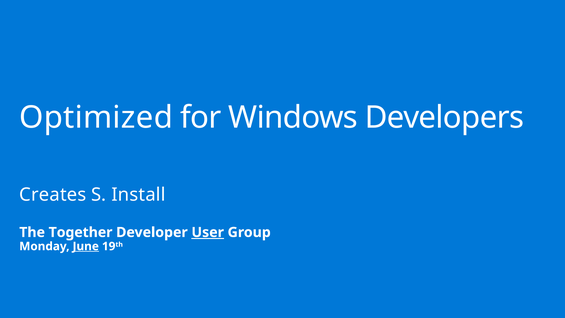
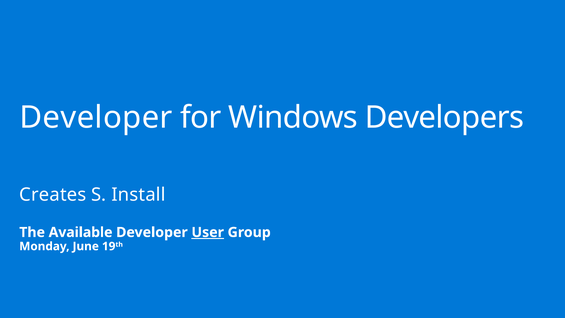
Optimized: Optimized -> Developer (96, 117)
Together: Together -> Available (81, 232)
June underline: present -> none (86, 246)
